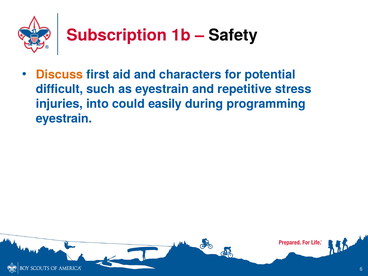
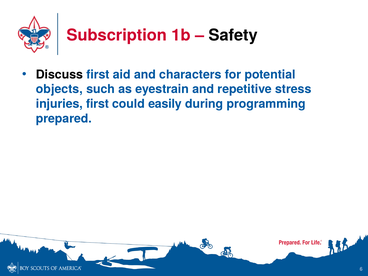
Discuss colour: orange -> black (59, 74)
difficult: difficult -> objects (59, 89)
injuries into: into -> first (98, 104)
eyestrain: eyestrain -> prepared (64, 119)
